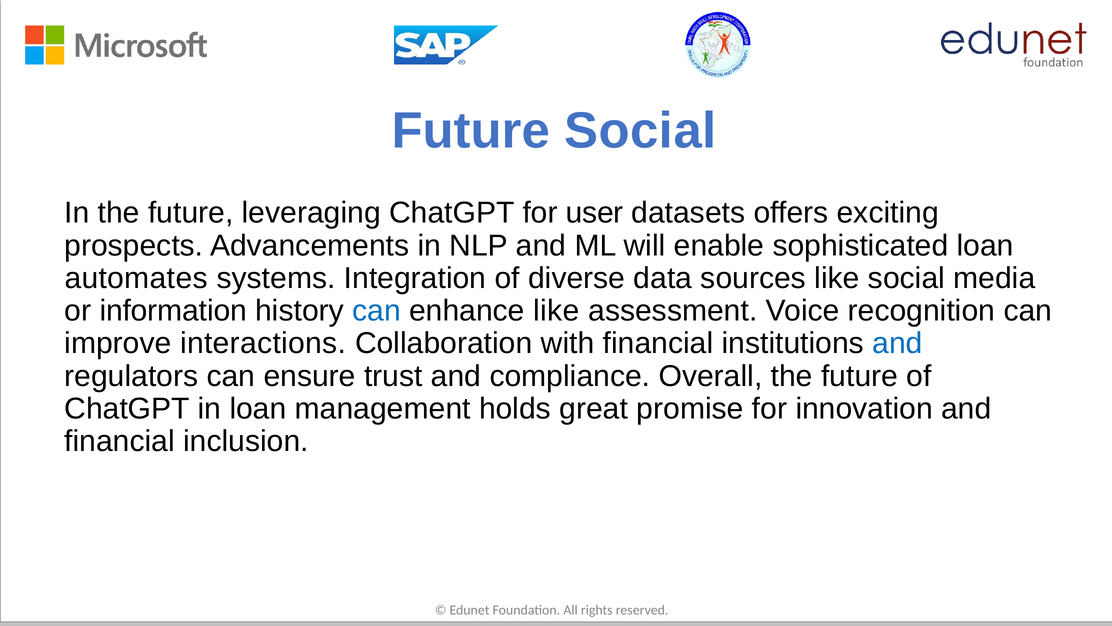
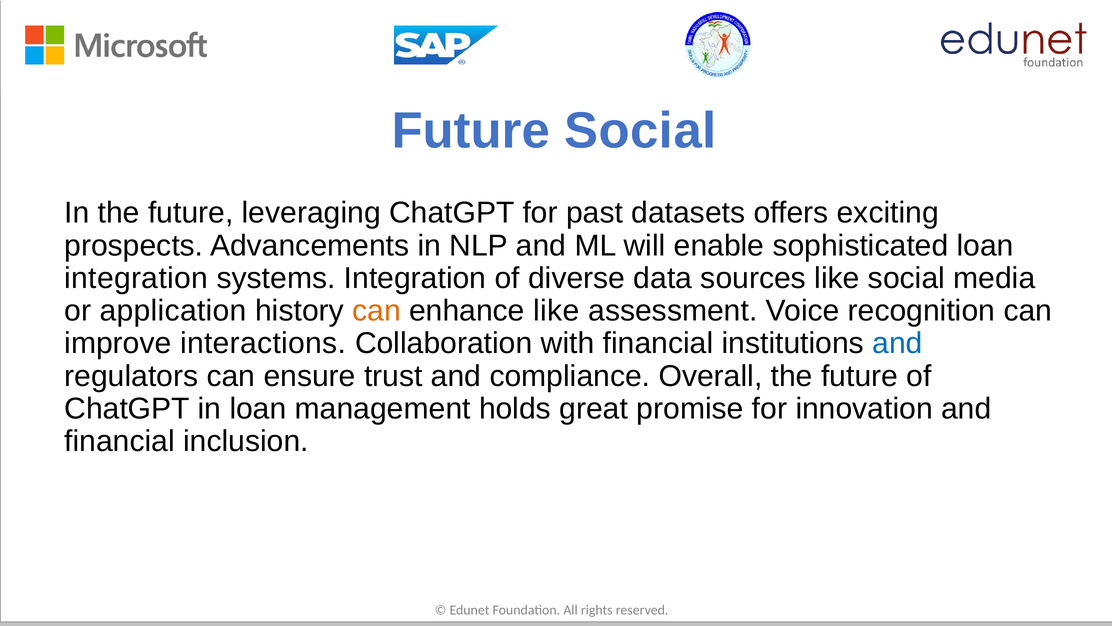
user: user -> past (595, 213)
automates: automates -> integration (136, 278)
information: information -> application (173, 311)
can colour: blue -> orange (377, 311)
